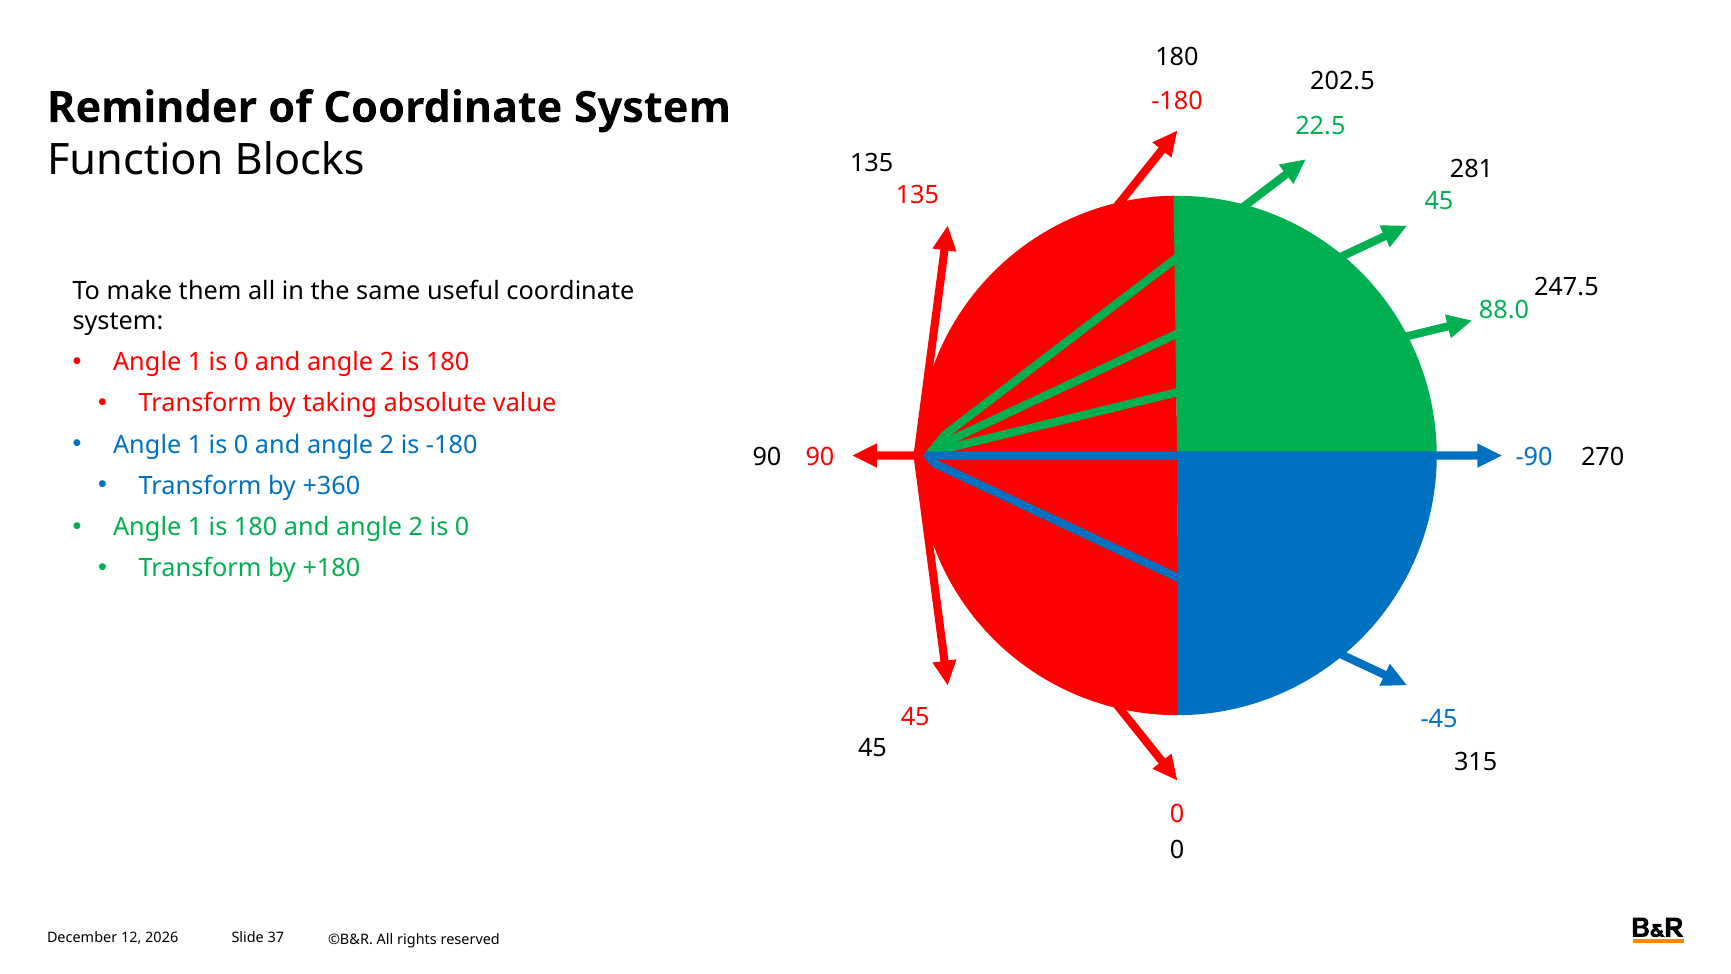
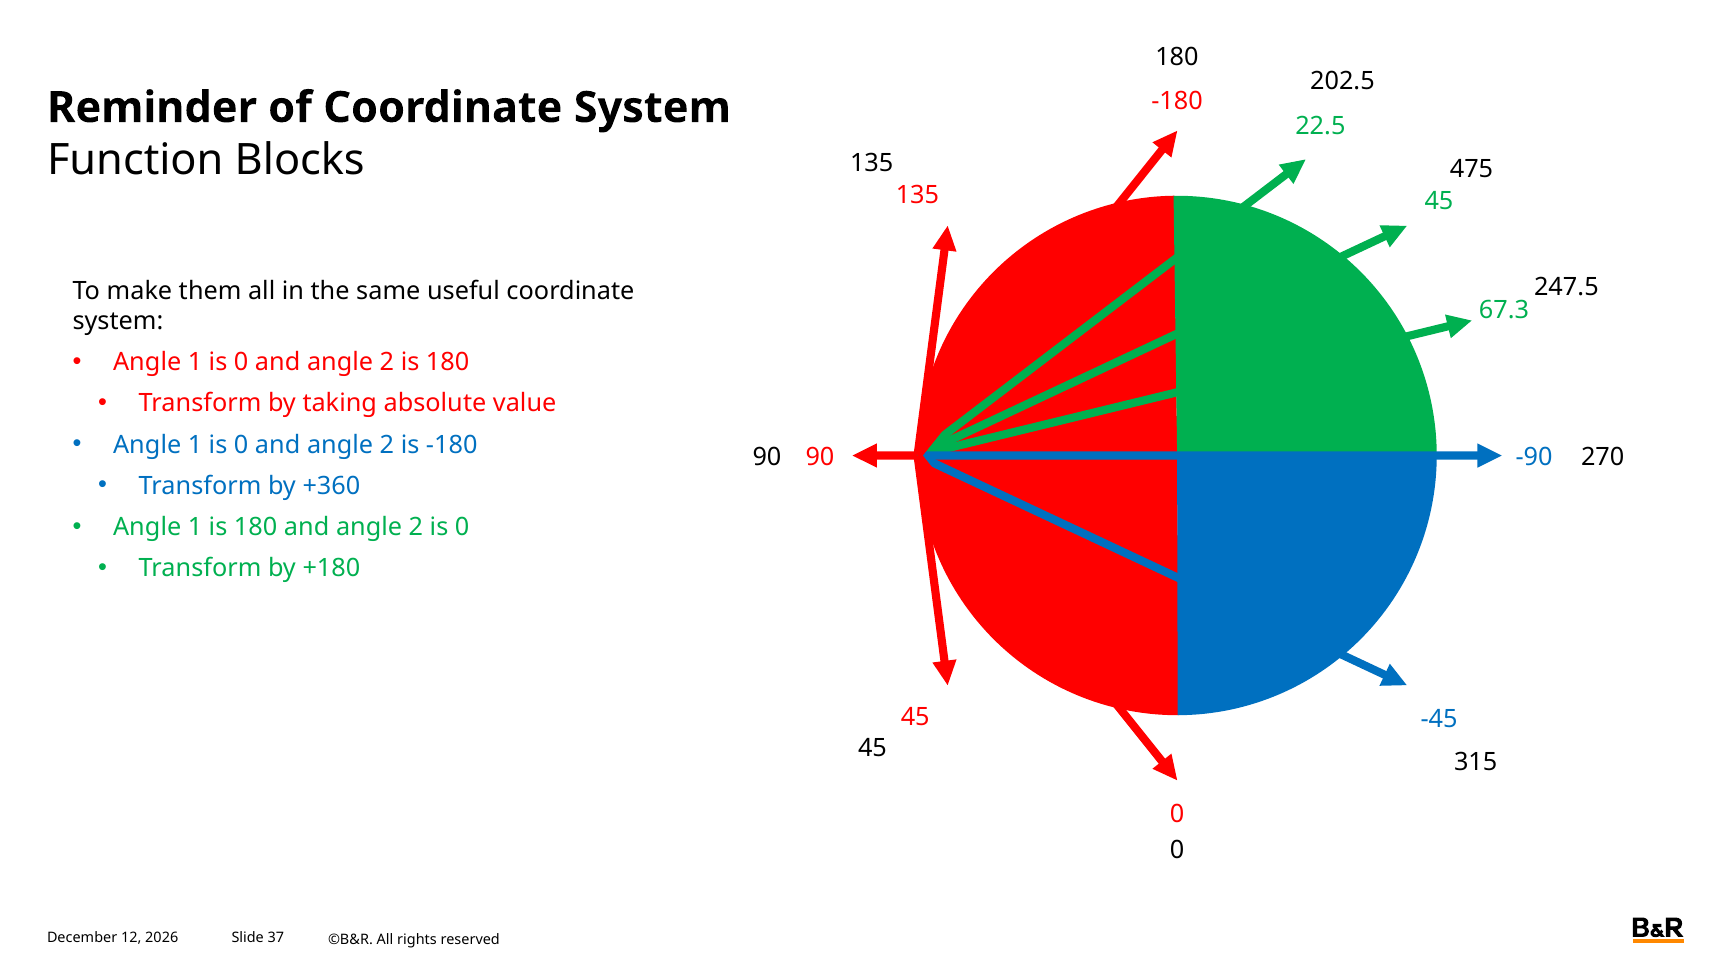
281: 281 -> 475 (1472, 169)
88.0: 88.0 -> 67.3 (1504, 310)
